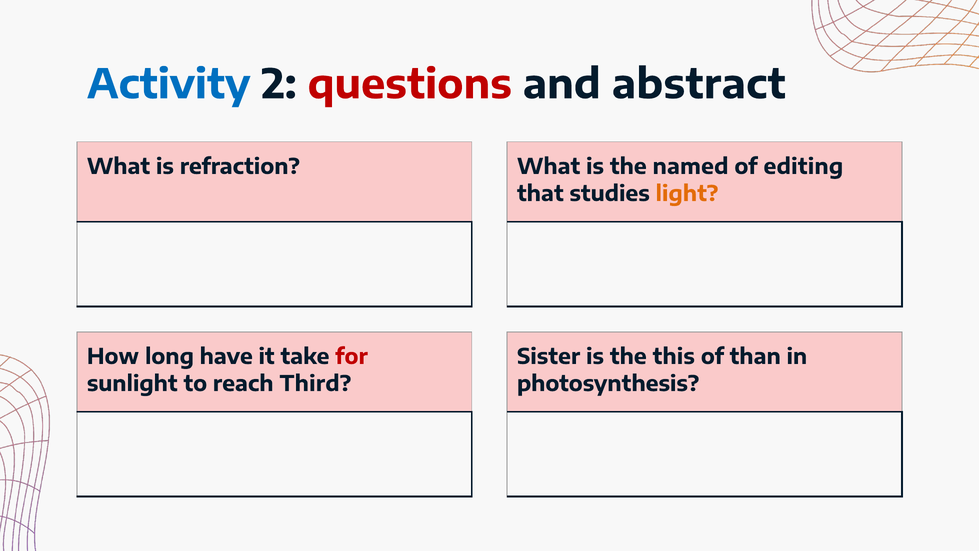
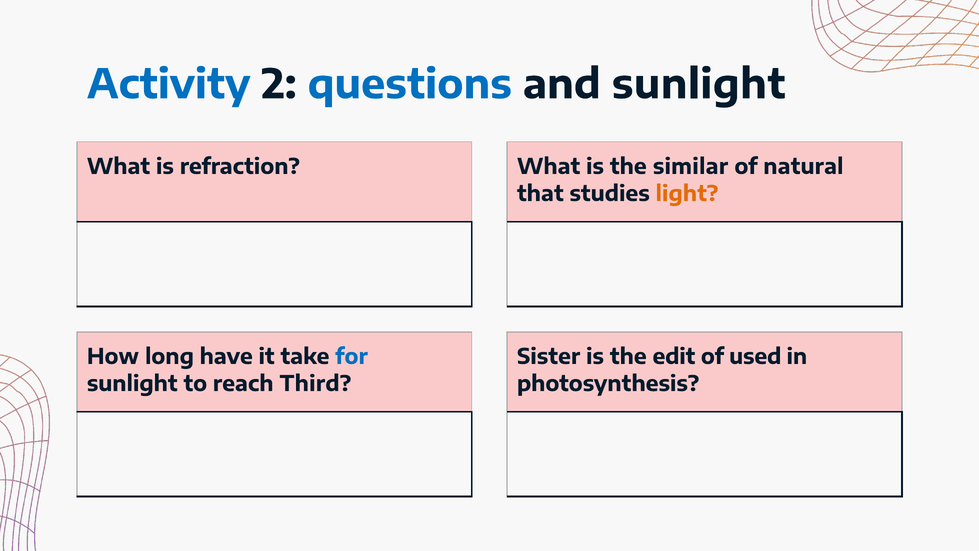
questions colour: red -> blue (410, 85)
and abstract: abstract -> sunlight (699, 85)
named: named -> similar (690, 167)
editing: editing -> natural (803, 167)
for colour: red -> blue (351, 357)
this: this -> edit (674, 357)
than: than -> used (755, 357)
